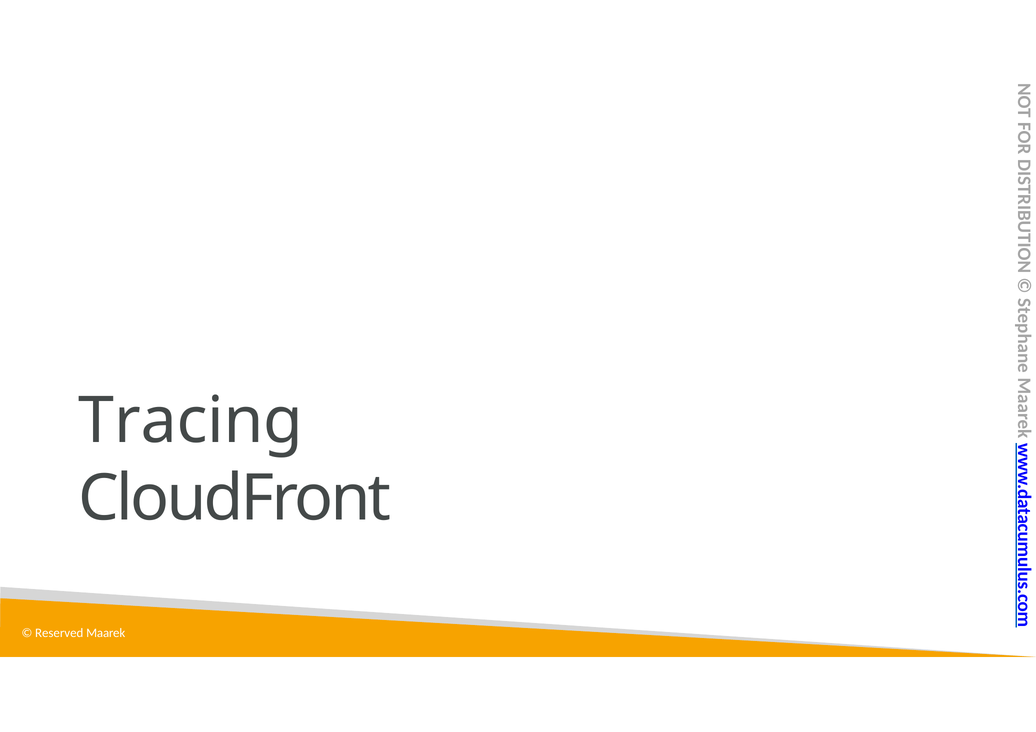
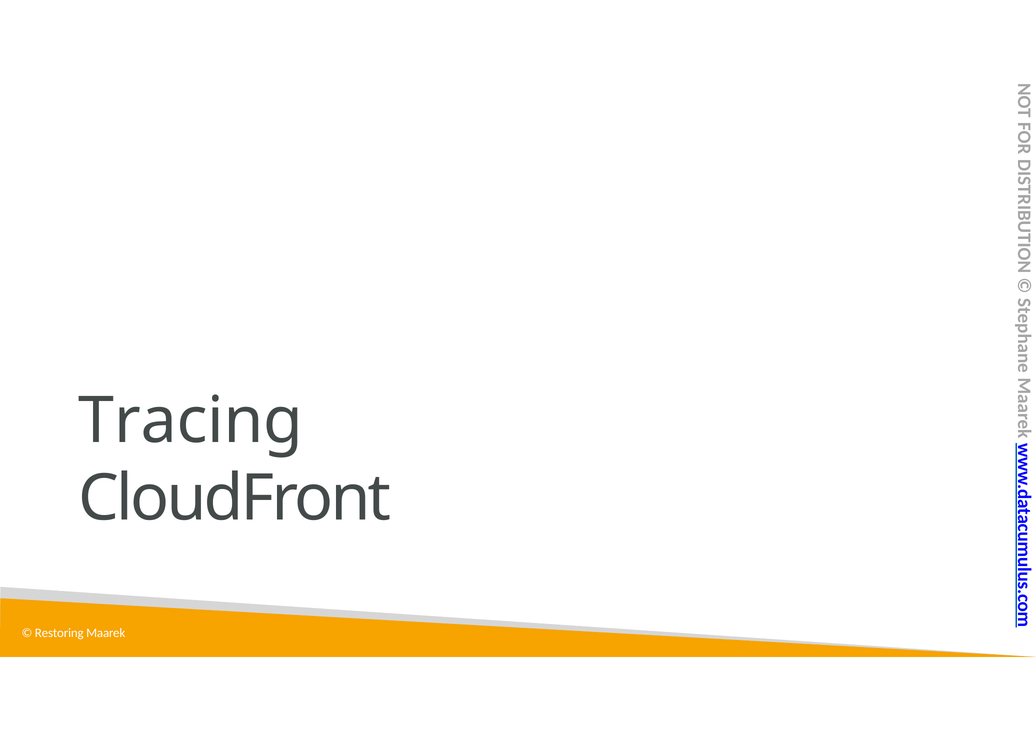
Reserved: Reserved -> Restoring (59, 634)
